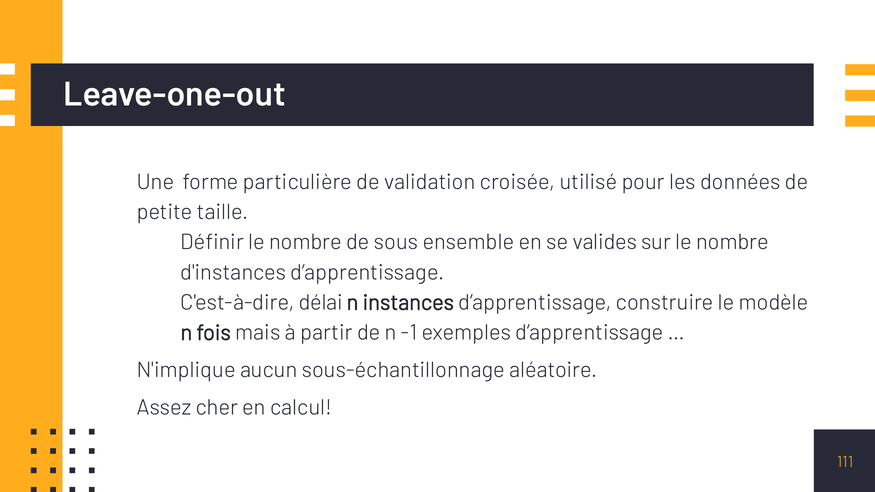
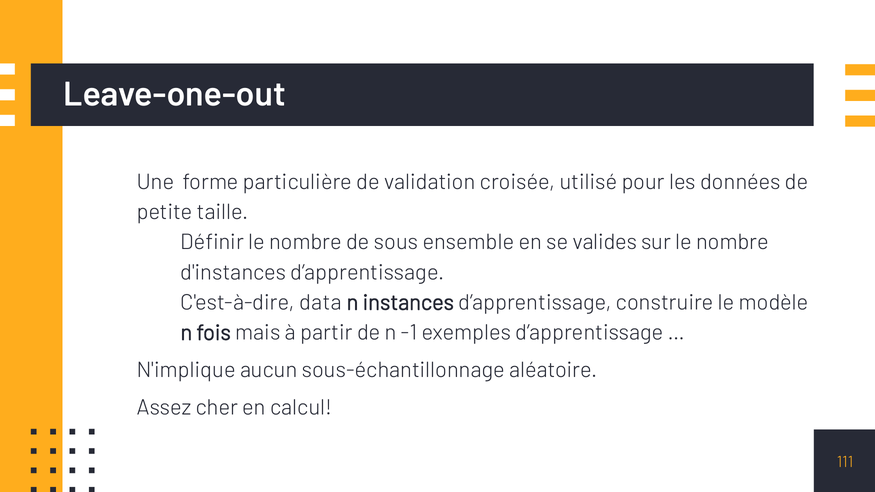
délai: délai -> data (320, 303)
